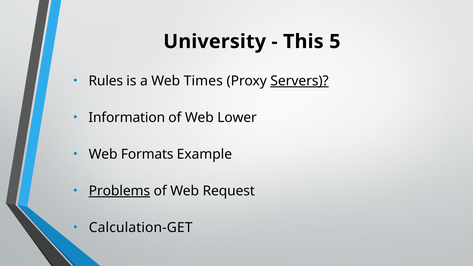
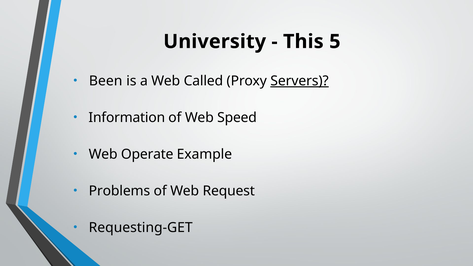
Rules: Rules -> Been (106, 81)
Times: Times -> Called (203, 81)
Lower: Lower -> Speed (237, 118)
Formats: Formats -> Operate (147, 154)
Problems underline: present -> none (119, 191)
Calculation-GET: Calculation-GET -> Requesting-GET (141, 228)
